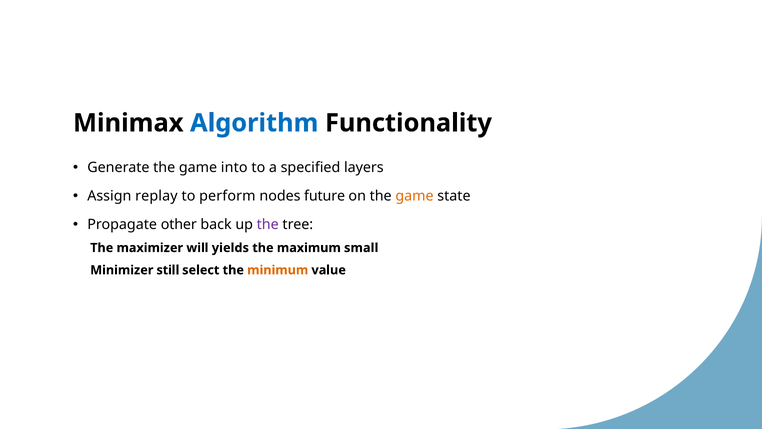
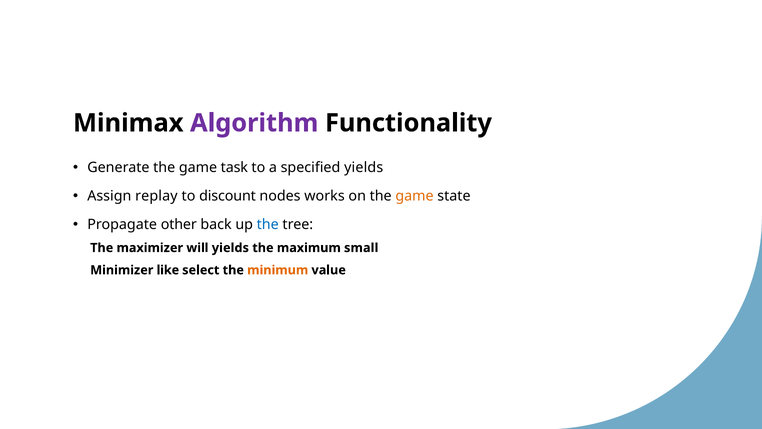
Algorithm colour: blue -> purple (254, 123)
into: into -> task (234, 168)
specified layers: layers -> yields (364, 168)
perform: perform -> discount (228, 196)
future: future -> works (325, 196)
the colour: purple -> blue (268, 225)
still: still -> like (168, 270)
